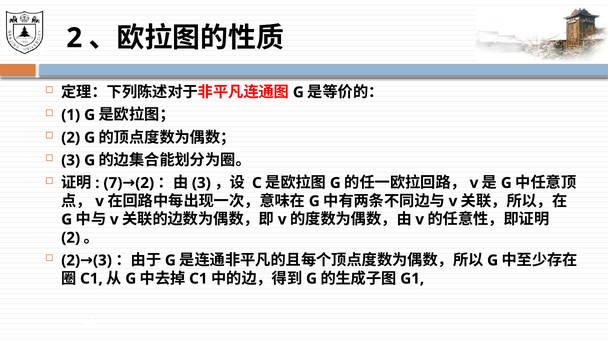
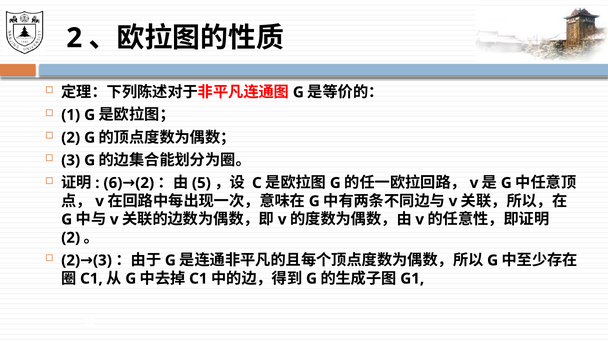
3: 3 -> 5 (201, 183)
7: 7 -> 6 (113, 183)
